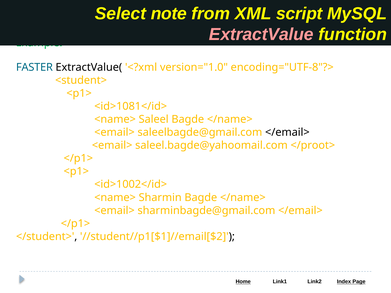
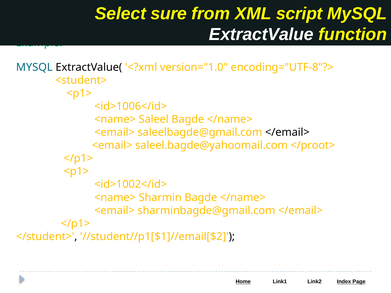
note: note -> sure (169, 14)
ExtractValue colour: pink -> white (261, 34)
FASTER: FASTER -> MYSQL (34, 67)
<id>1081</id>: <id>1081</id> -> <id>1006</id> (131, 106)
